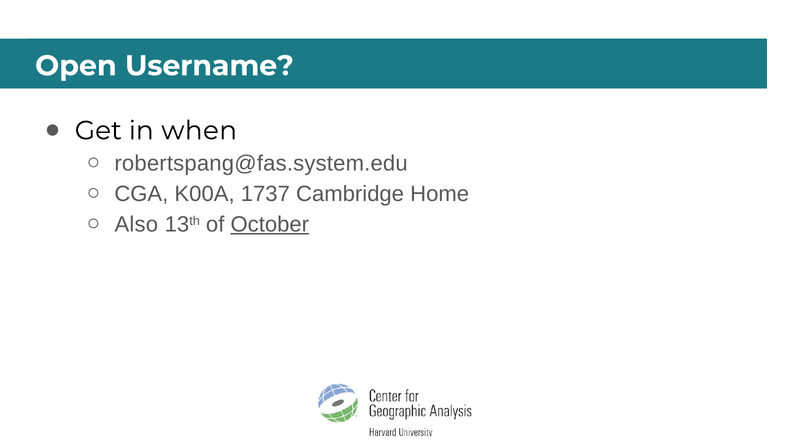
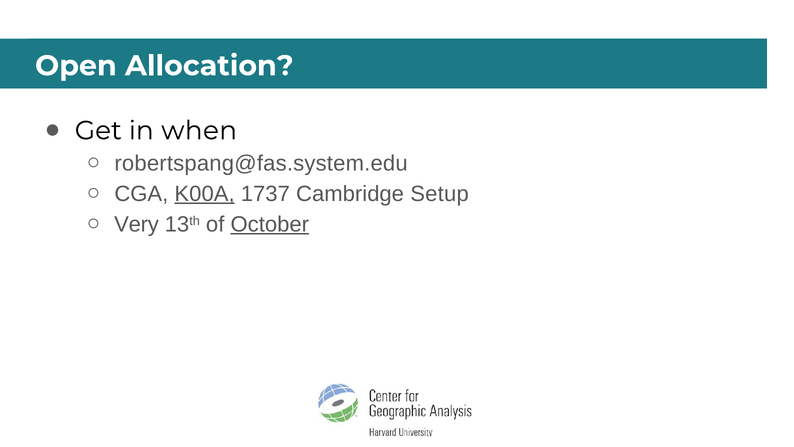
Username: Username -> Allocation (209, 66)
K00A underline: none -> present (205, 194)
Home: Home -> Setup (440, 194)
Also: Also -> Very (137, 224)
